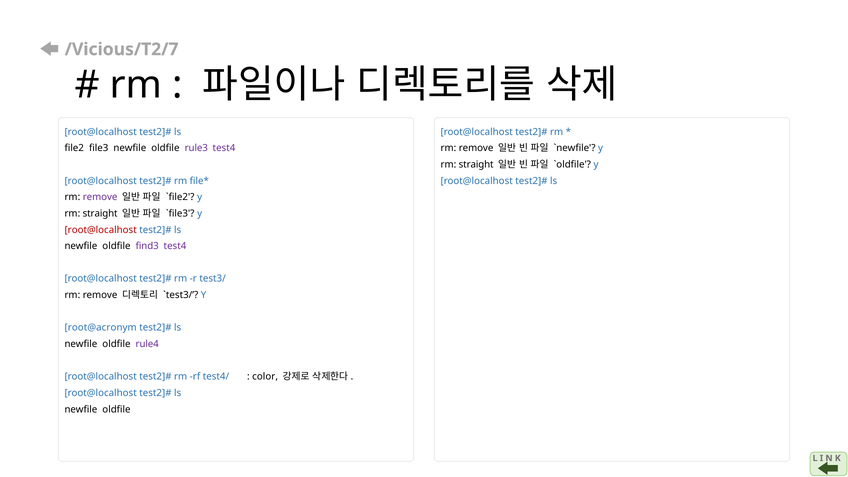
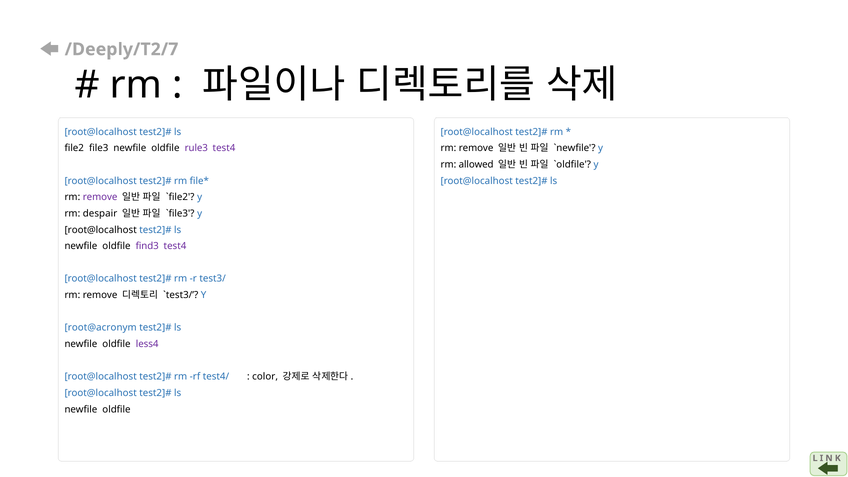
/Vicious/T2/7: /Vicious/T2/7 -> /Deeply/T2/7 (122, 49)
straight: straight -> allowed (476, 165)
straight: straight -> despair (100, 213)
root@localhost colour: red -> black (101, 230)
rule4: rule4 -> less4 (147, 344)
